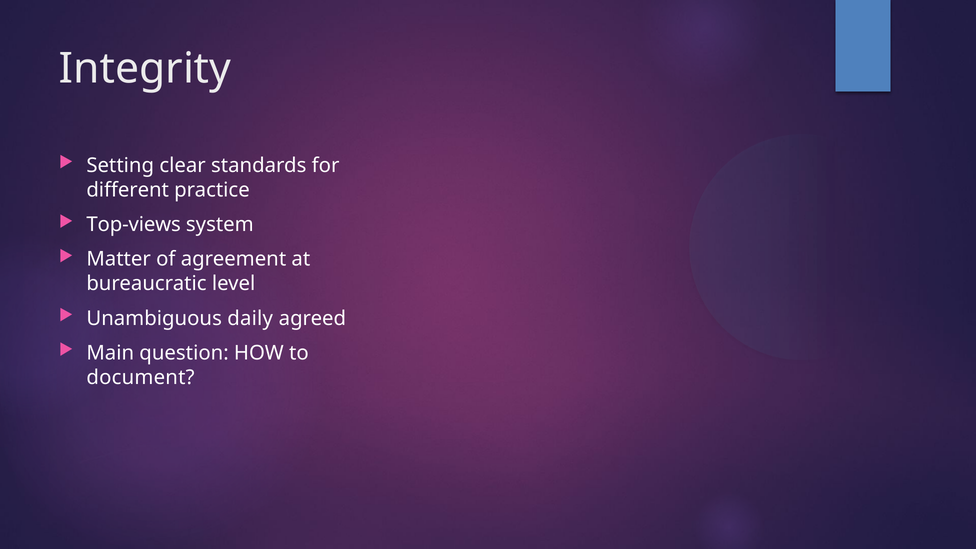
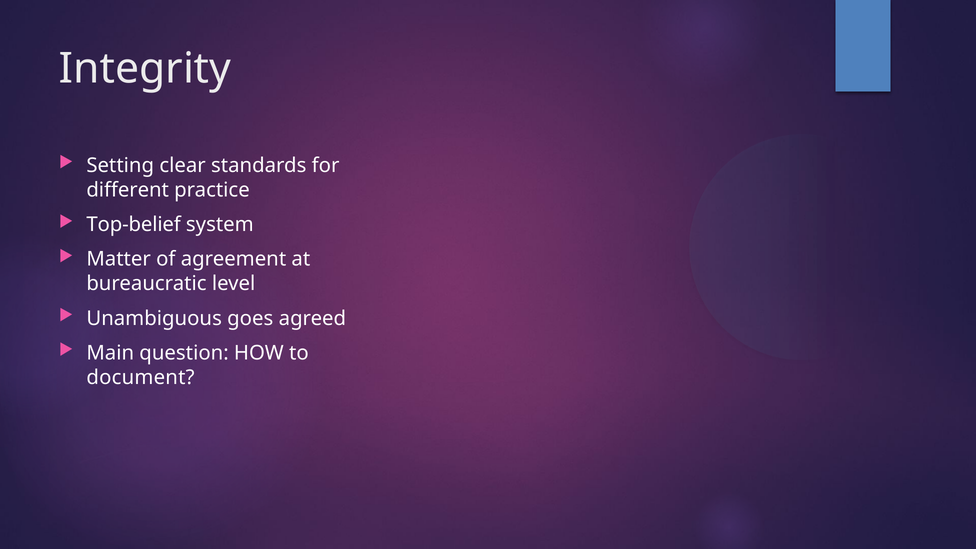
Top-views: Top-views -> Top-belief (134, 225)
daily: daily -> goes (250, 318)
